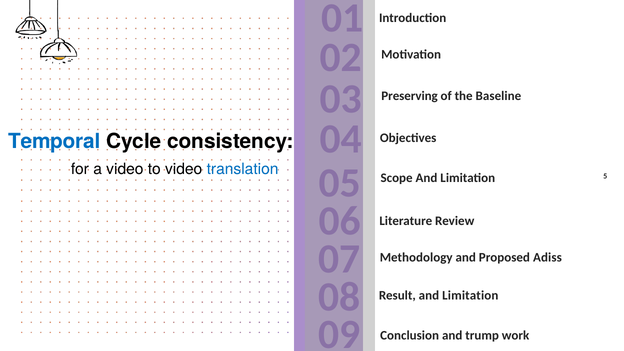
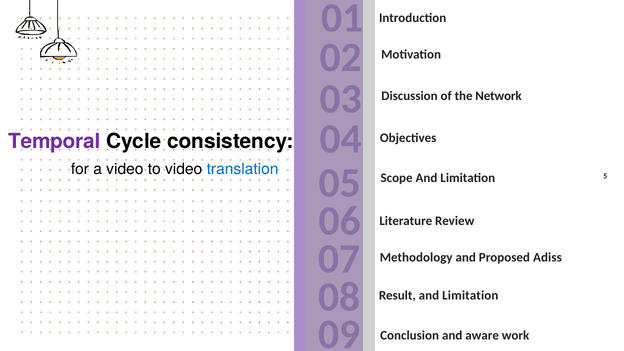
Preserving: Preserving -> Discussion (410, 96)
Baseline: Baseline -> Network (499, 96)
Temporal colour: blue -> purple (54, 141)
trump: trump -> aware (482, 335)
